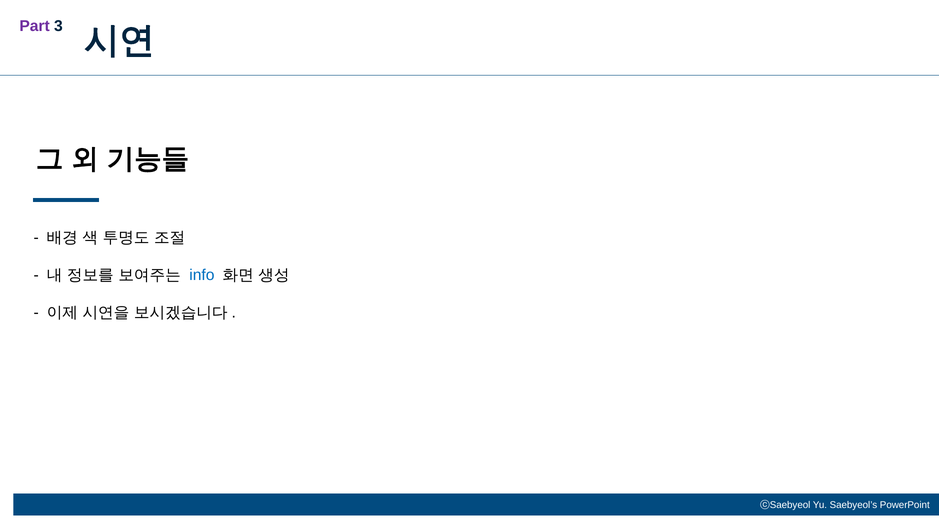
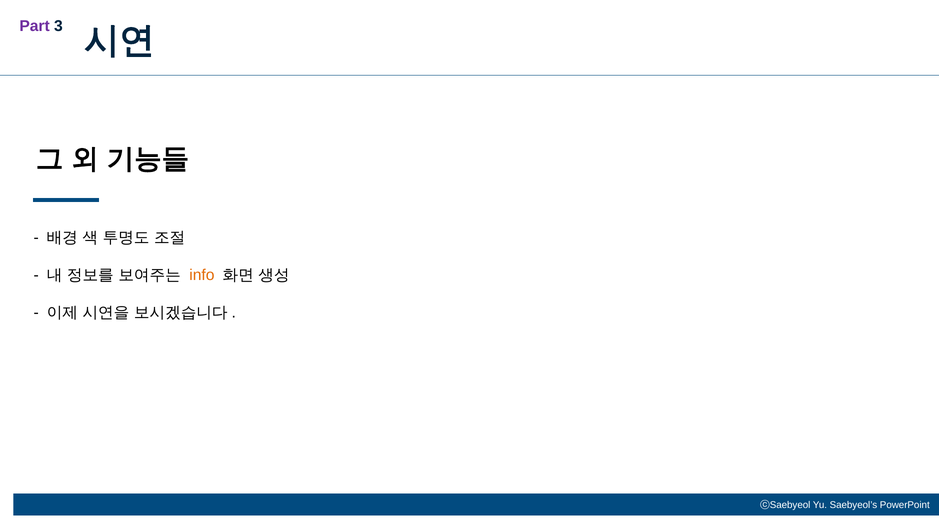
info colour: blue -> orange (202, 275)
